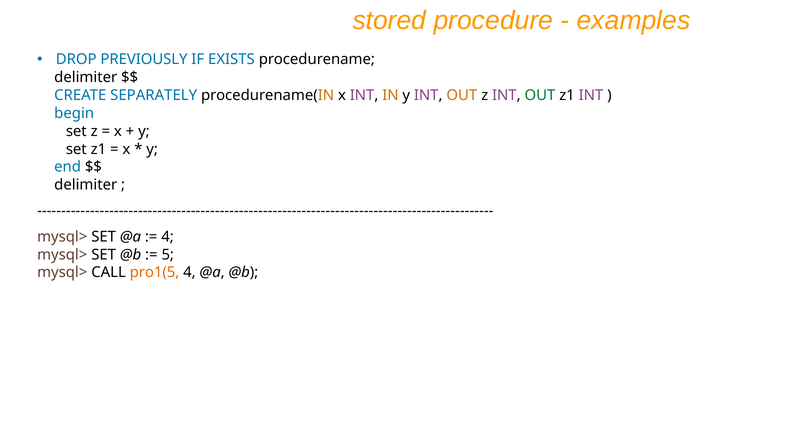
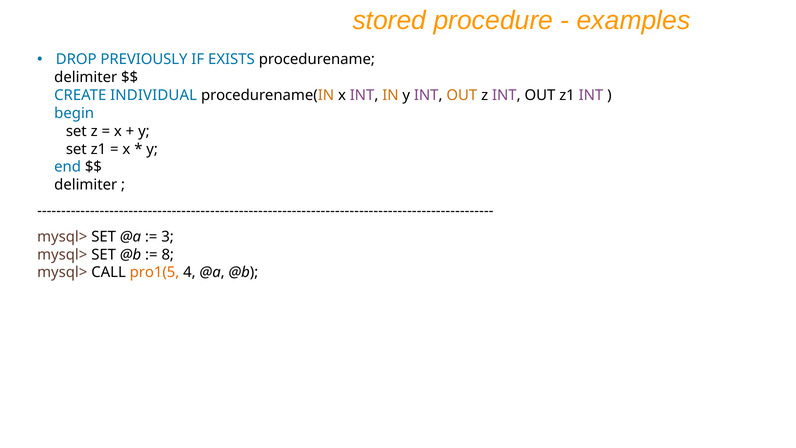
SEPARATELY: SEPARATELY -> INDIVIDUAL (154, 95)
OUT colour: green -> black (540, 95)
4: 4 -> 3 (168, 237)
5: 5 -> 8 (168, 254)
